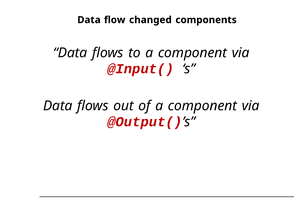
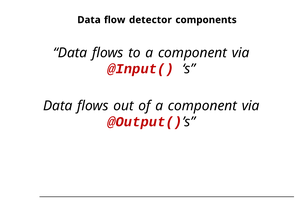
changed: changed -> detector (150, 20)
